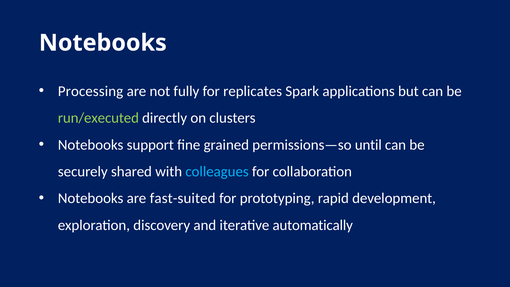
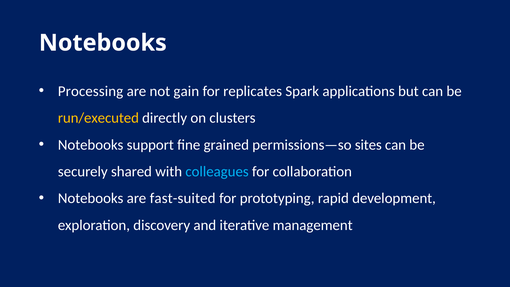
fully: fully -> gain (186, 91)
run/executed colour: light green -> yellow (98, 118)
until: until -> sites (368, 145)
automatically: automatically -> management (313, 225)
